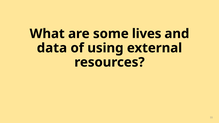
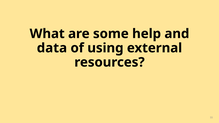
lives: lives -> help (147, 34)
